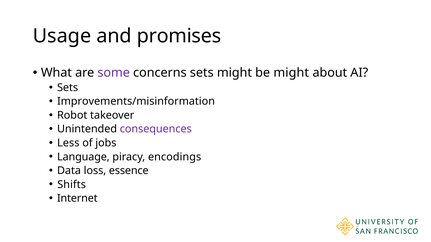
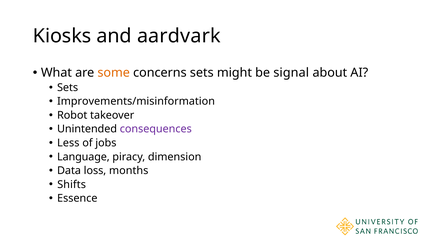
Usage: Usage -> Kiosks (62, 36)
promises: promises -> aardvark (179, 36)
some colour: purple -> orange (114, 73)
be might: might -> signal (291, 73)
encodings: encodings -> dimension (175, 157)
essence: essence -> months (129, 171)
Internet: Internet -> Essence (77, 199)
